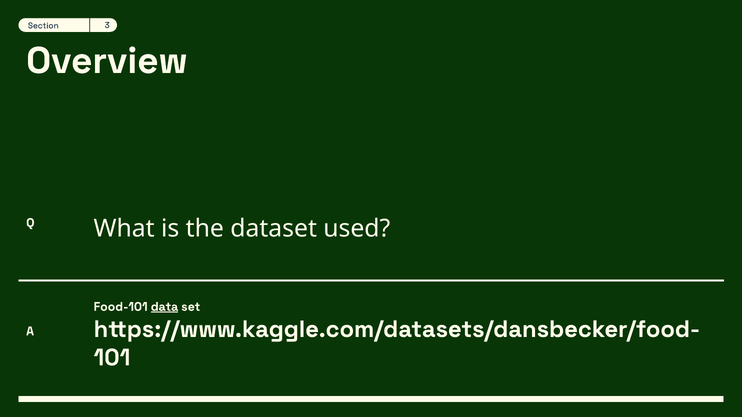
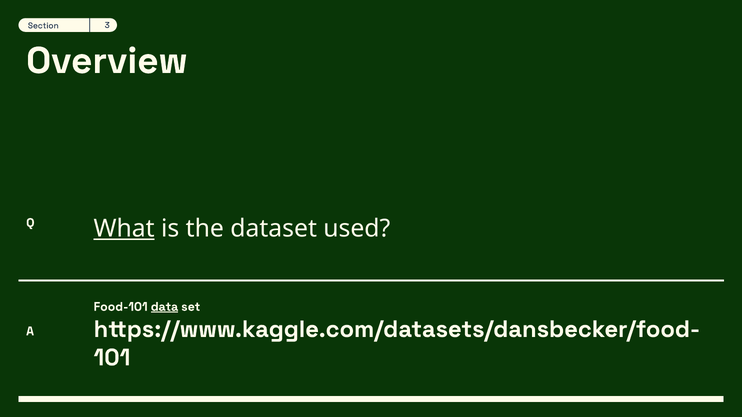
What underline: none -> present (124, 229)
